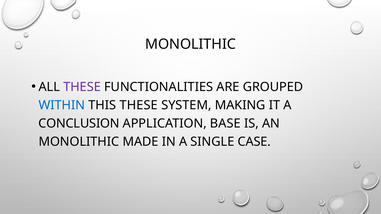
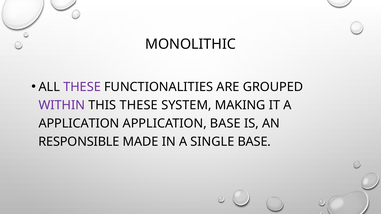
WITHIN colour: blue -> purple (62, 105)
CONCLUSION: CONCLUSION -> APPLICATION (79, 124)
MONOLITHIC: MONOLITHIC -> RESPONSIBLE (79, 142)
SINGLE CASE: CASE -> BASE (254, 142)
